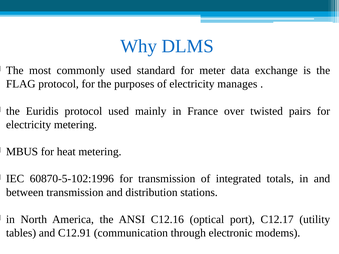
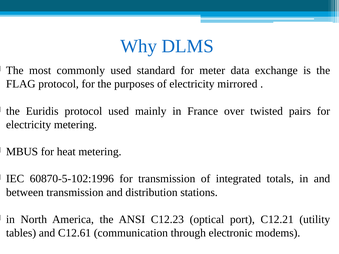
manages: manages -> mirrored (237, 84)
C12.16: C12.16 -> C12.23 (167, 220)
C12.17: C12.17 -> C12.21 (277, 220)
C12.91: C12.91 -> C12.61 (75, 233)
